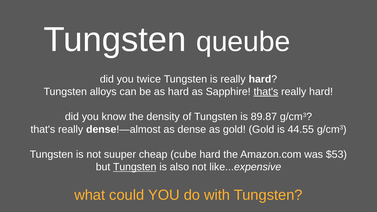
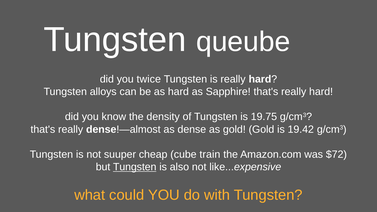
that's underline: present -> none (266, 92)
89.87: 89.87 -> 19.75 (264, 117)
44.55: 44.55 -> 19.42 (301, 129)
cube hard: hard -> train (210, 155)
$53: $53 -> $72 (336, 155)
